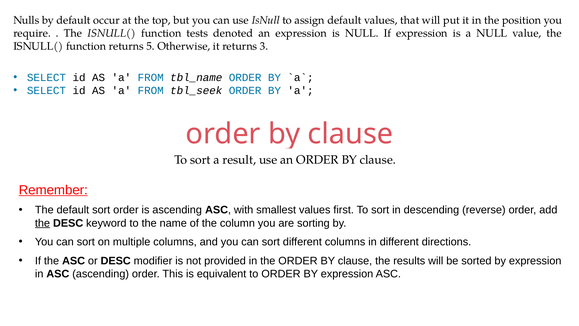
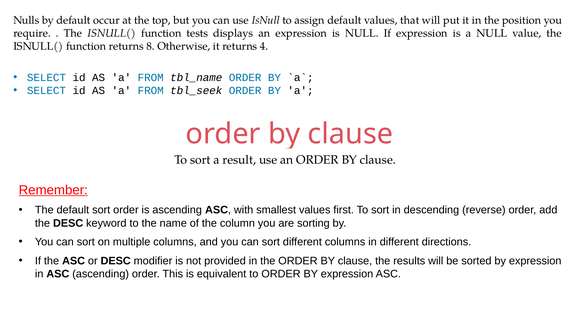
denoted: denoted -> displays (233, 33)
5: 5 -> 8 (151, 46)
3: 3 -> 4 (264, 46)
the underline: present -> none (42, 223)
